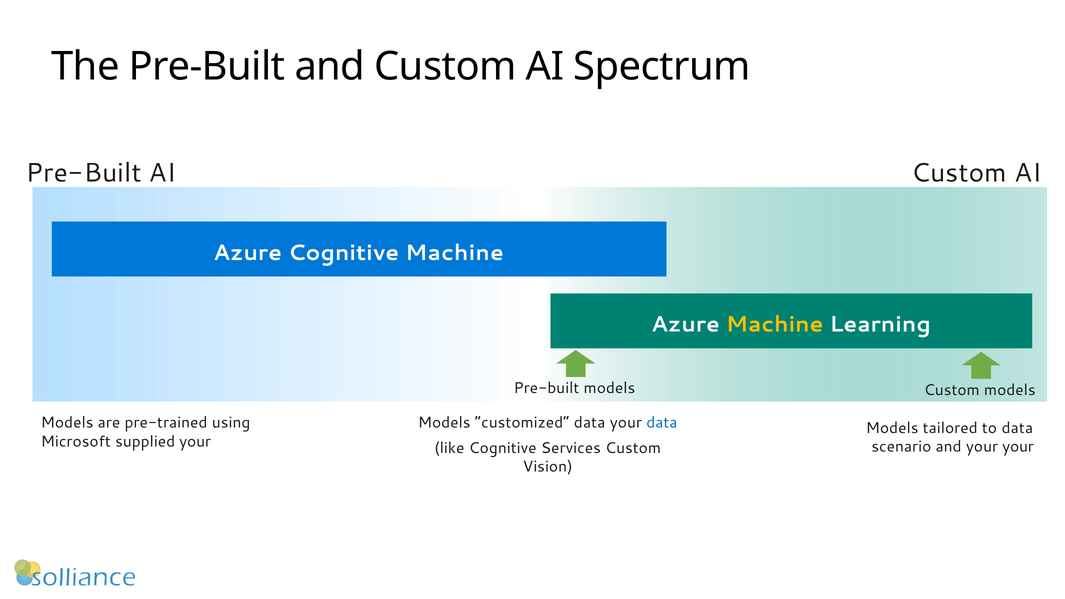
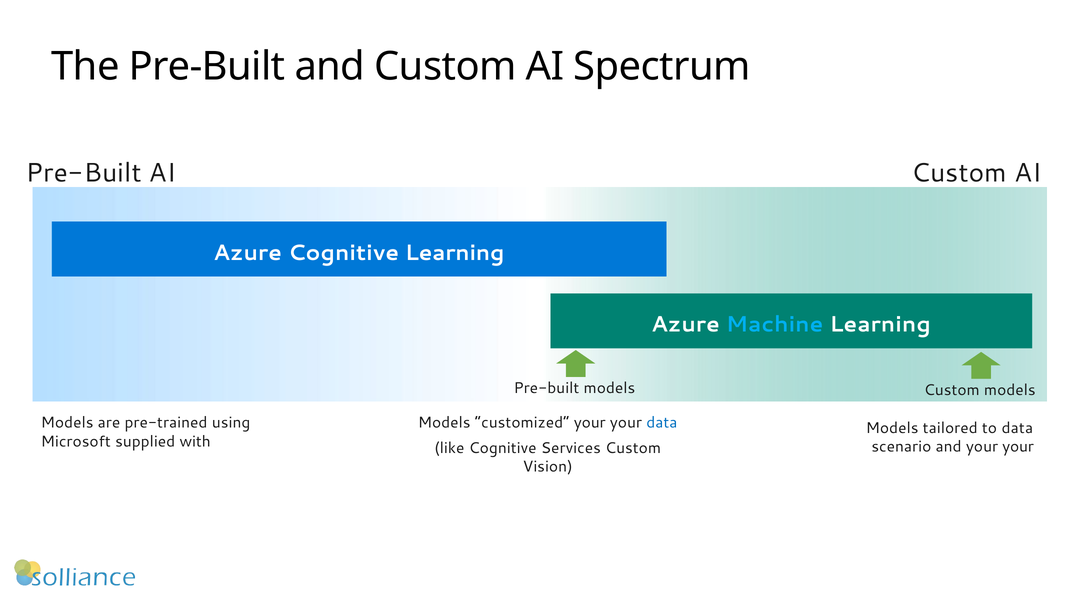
Cognitive Machine: Machine -> Learning (455, 253)
Machine colour: yellow -> light blue (775, 325)
customized data: data -> your (590, 423)
supplied your: your -> with (195, 442)
